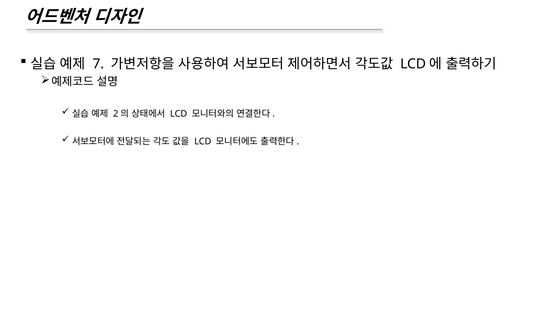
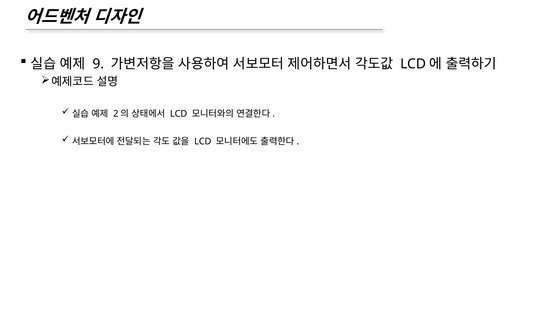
7: 7 -> 9 (98, 64)
